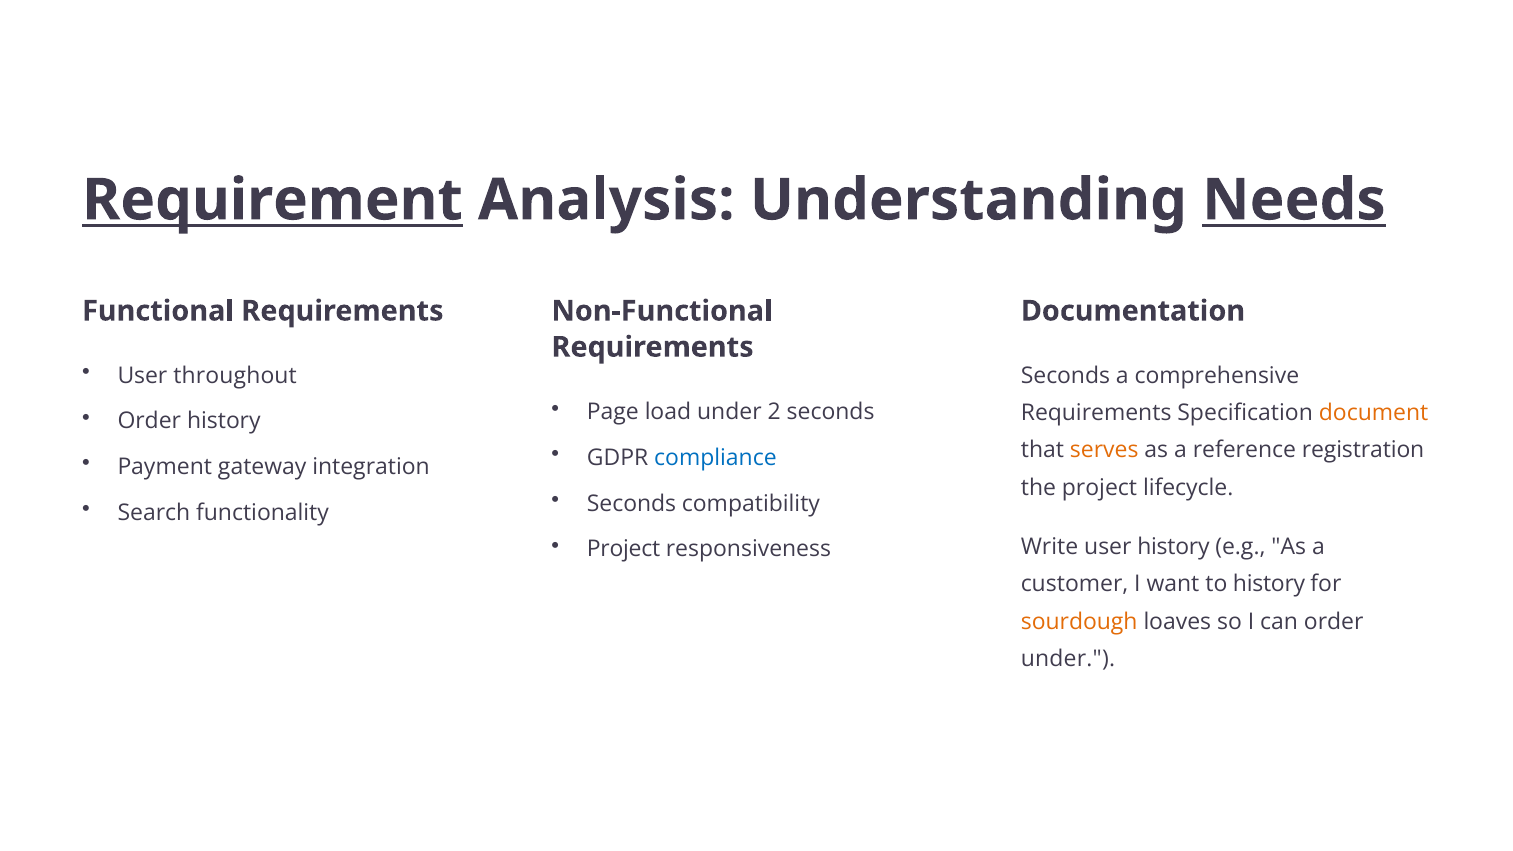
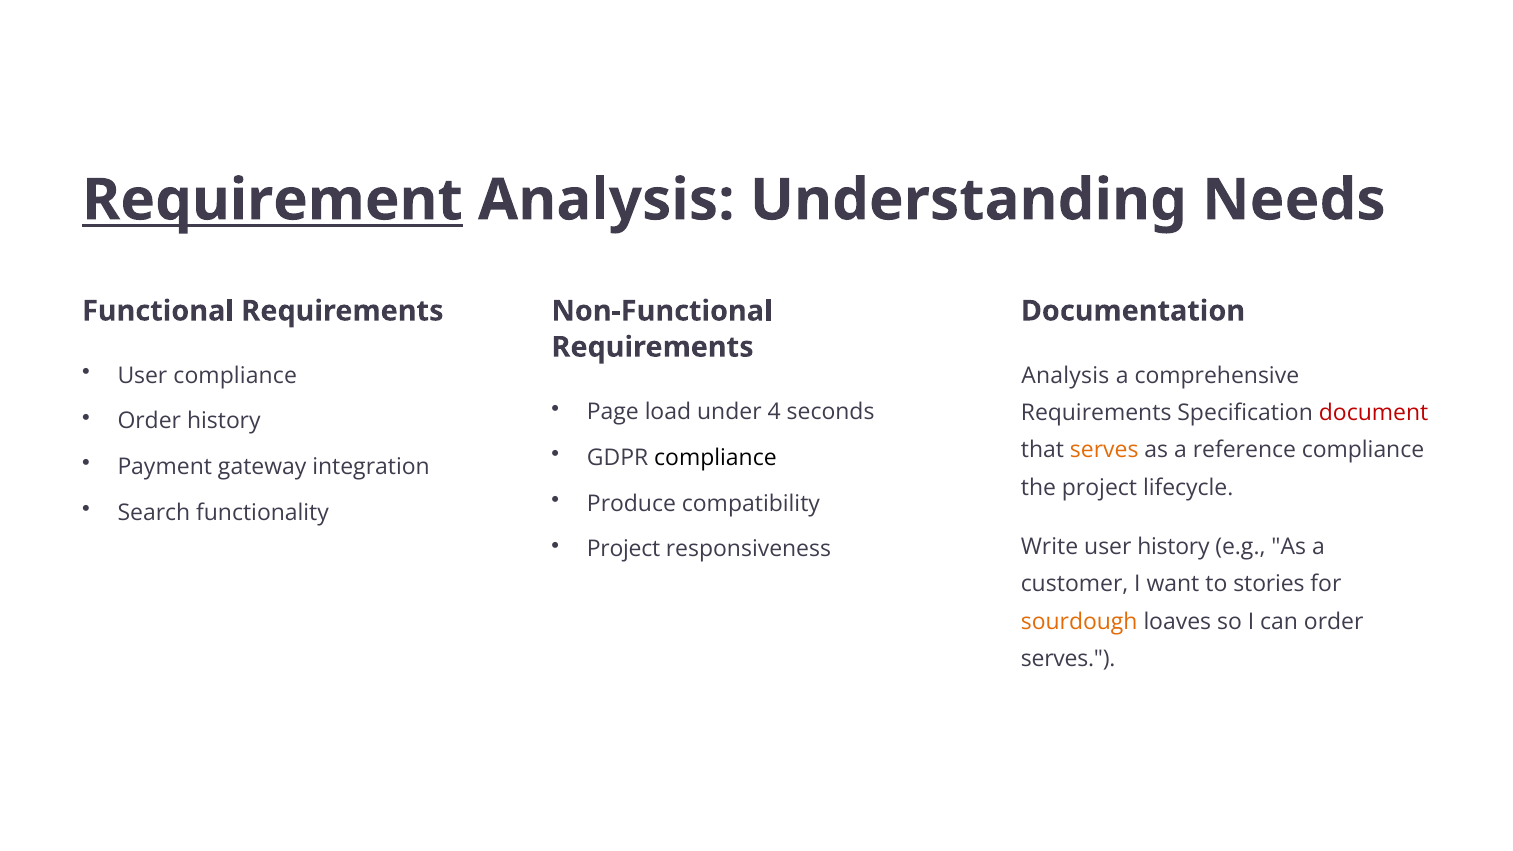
Needs underline: present -> none (1294, 200)
User throughout: throughout -> compliance (235, 376)
Seconds: Seconds -> Analysis (1065, 376)
2: 2 -> 4 (774, 412)
document colour: orange -> red (1374, 413)
reference registration: registration -> compliance (1363, 450)
compliance colour: blue -> black (715, 458)
Seconds: Seconds -> Produce (631, 504)
to history: history -> stories (1269, 584)
under: under -> serves (1068, 659)
